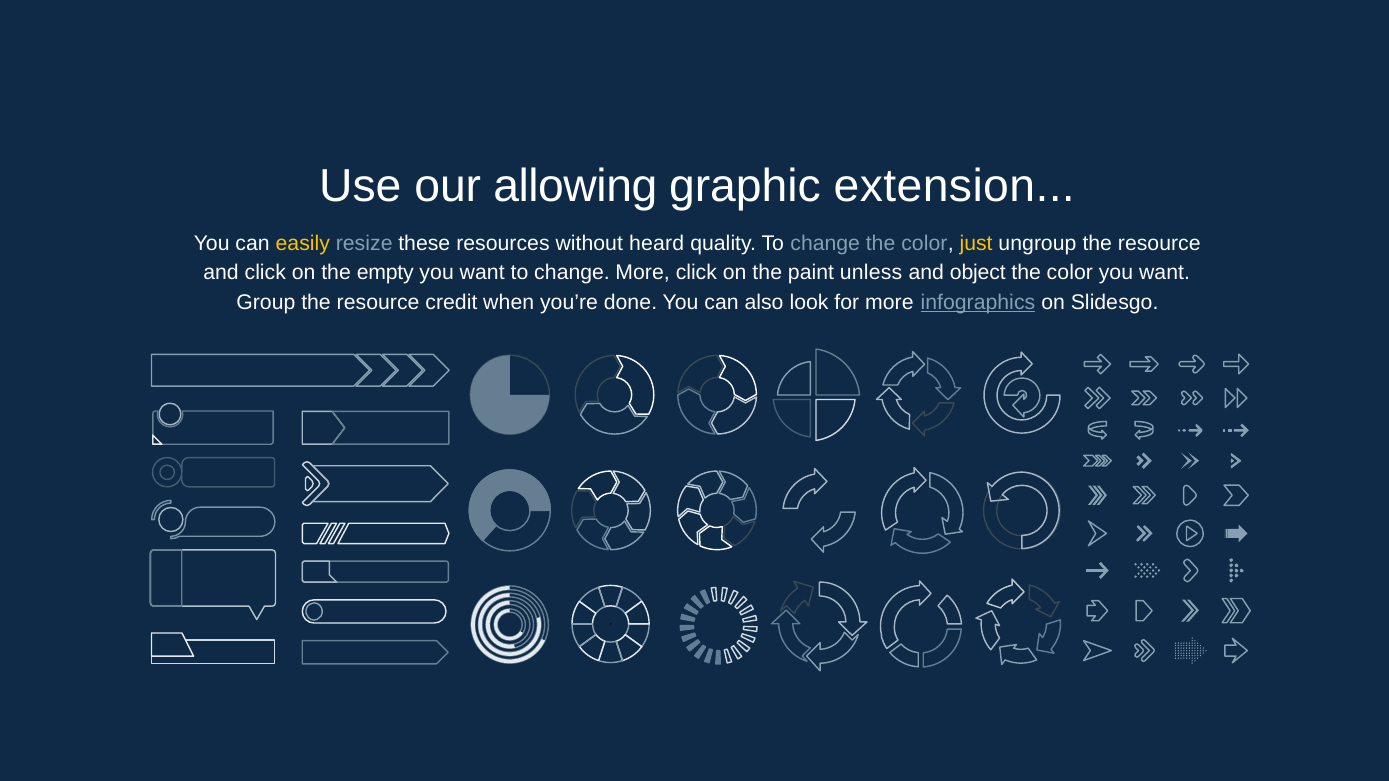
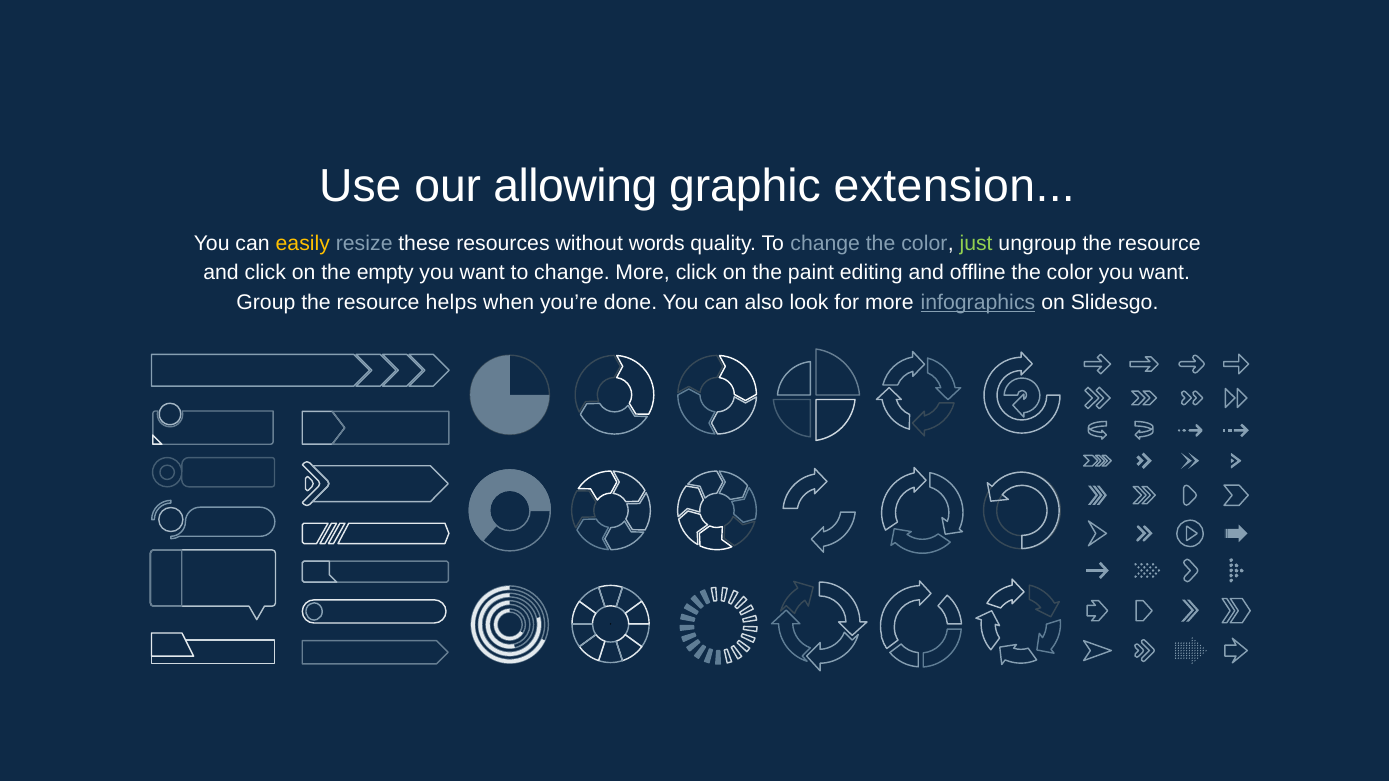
heard: heard -> words (657, 244)
just colour: yellow -> light green (976, 244)
unless: unless -> editing (871, 273)
object: object -> offline (978, 273)
credit: credit -> helps (451, 302)
